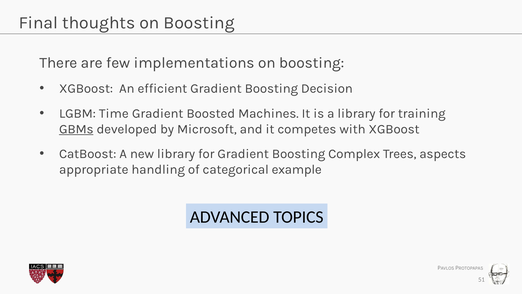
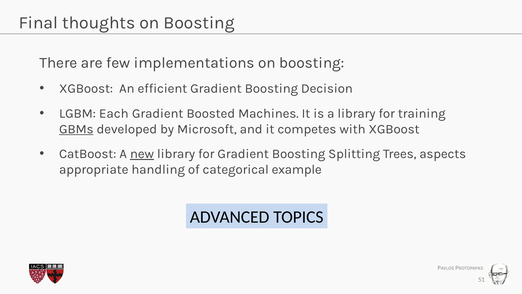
Time: Time -> Each (114, 113)
new underline: none -> present (142, 154)
Complex: Complex -> Splitting (354, 154)
